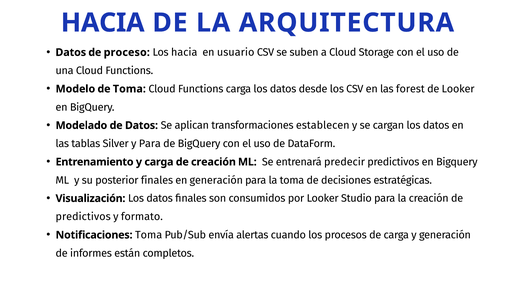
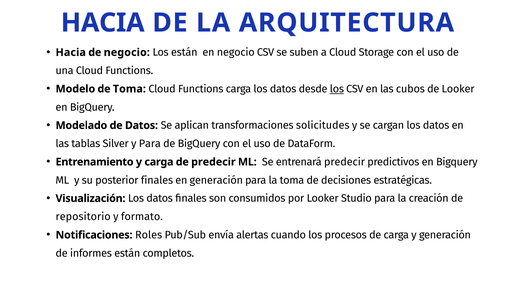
Datos: Datos -> Hacia (71, 52)
de proceso: proceso -> negocio (127, 52)
Los hacia: hacia -> están (184, 52)
en usuario: usuario -> negocio (236, 52)
los underline: none -> present (337, 89)
forest: forest -> cubos (410, 89)
establecen: establecen -> solicitudes (323, 126)
de creación: creación -> predecir (213, 162)
predictivos: predictivos -> repositorio (83, 217)
Notificaciones Toma: Toma -> Roles (149, 235)
